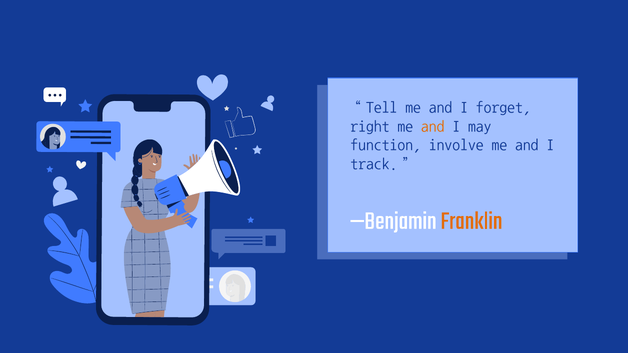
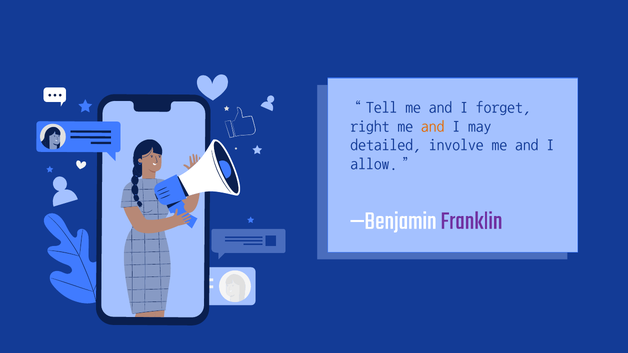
function: function -> detailed (386, 145)
track: track -> allow (382, 164)
Franklin colour: orange -> purple (471, 220)
